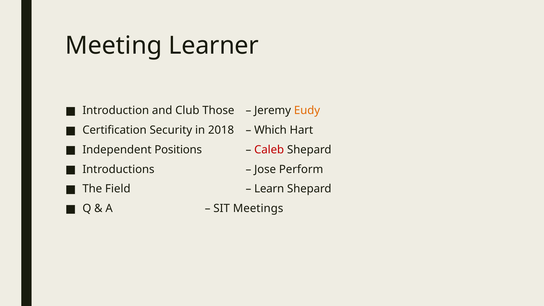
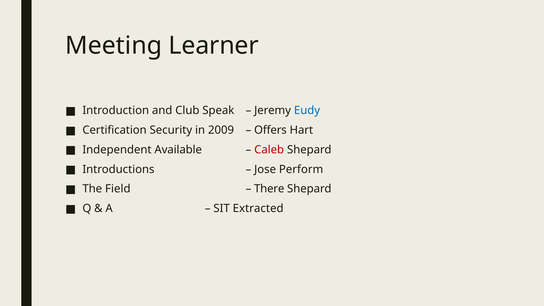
Those: Those -> Speak (218, 111)
Eudy colour: orange -> blue (307, 111)
2018: 2018 -> 2009 (221, 130)
Which: Which -> Offers (270, 130)
Positions: Positions -> Available (178, 150)
Learn: Learn -> There (269, 189)
Meetings: Meetings -> Extracted (258, 209)
